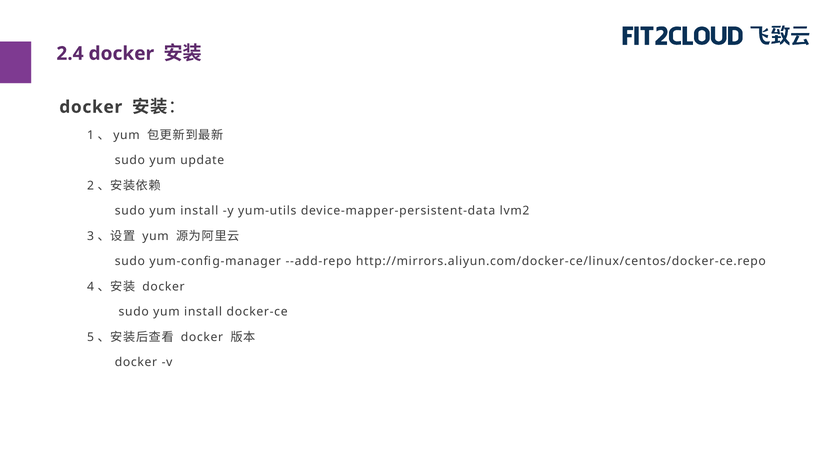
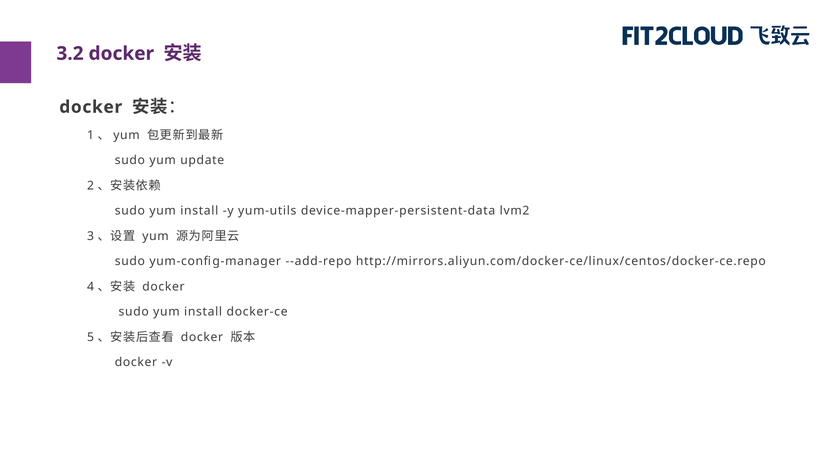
2.4: 2.4 -> 3.2 (70, 54)
